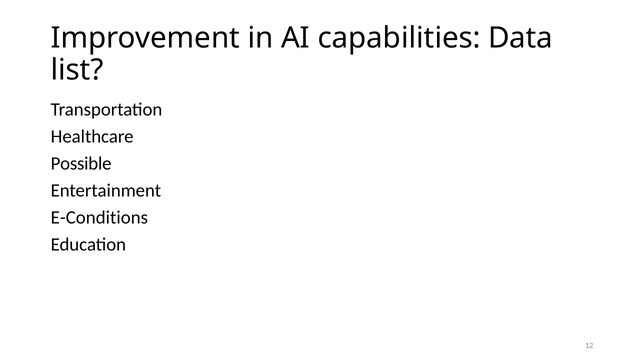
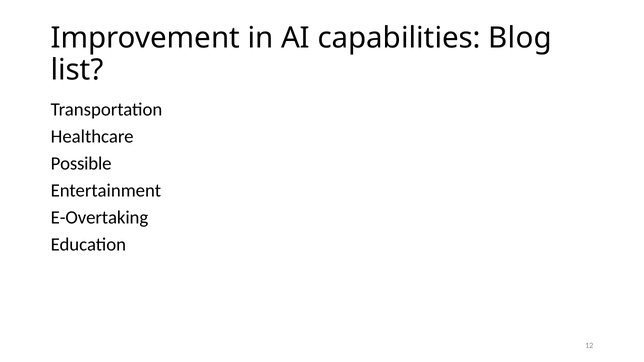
Data: Data -> Blog (520, 38)
E-Conditions: E-Conditions -> E-Overtaking (99, 218)
